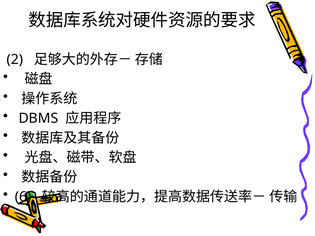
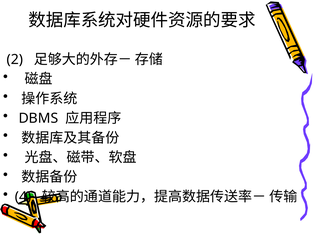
6: 6 -> 4 (23, 197)
